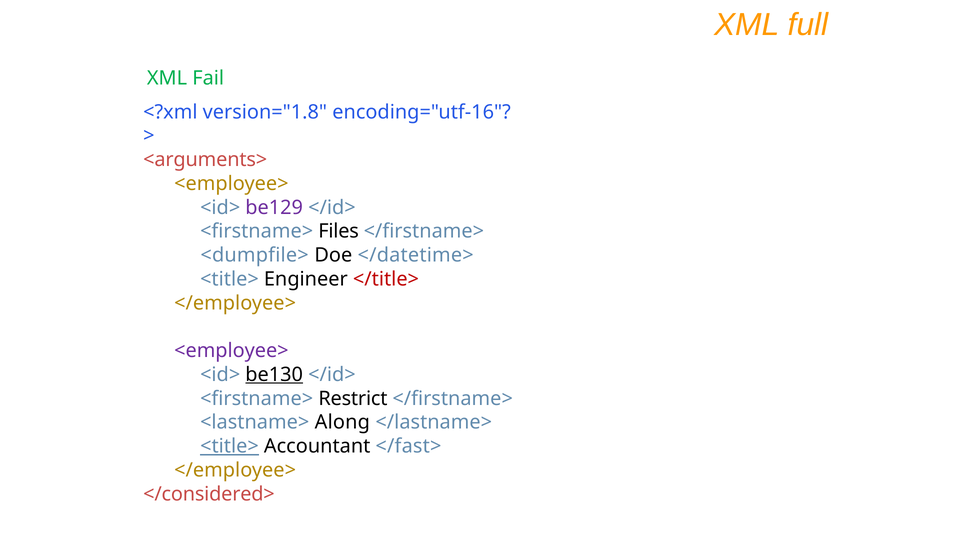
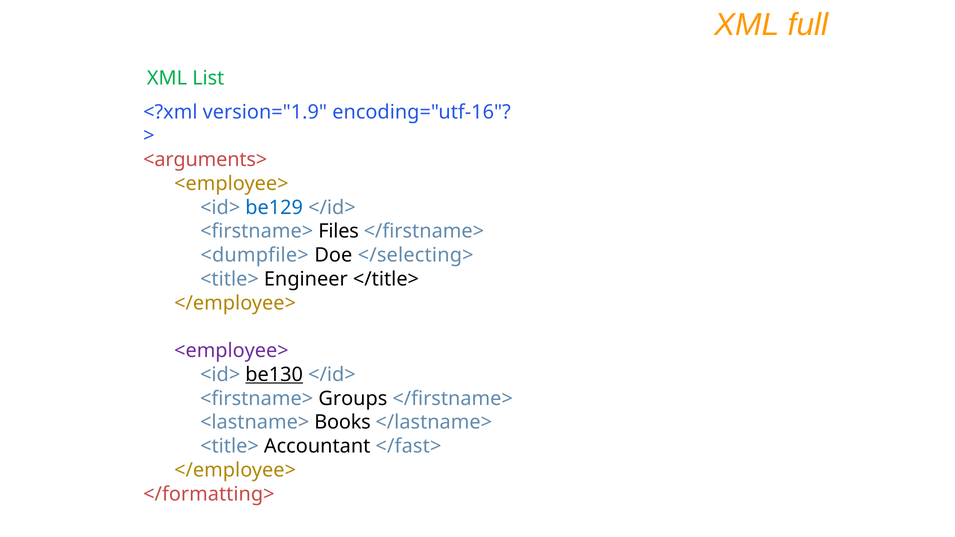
Fail: Fail -> List (208, 78)
version="1.8: version="1.8 -> version="1.9 (265, 112)
be129 colour: purple -> blue (274, 208)
</datetime>: </datetime> -> </selecting> (416, 255)
</title> colour: red -> black (386, 279)
Restrict: Restrict -> Groups (353, 399)
Along: Along -> Books (343, 422)
<title> underline: present -> none (229, 446)
</considered>: </considered> -> </formatting> (209, 494)
